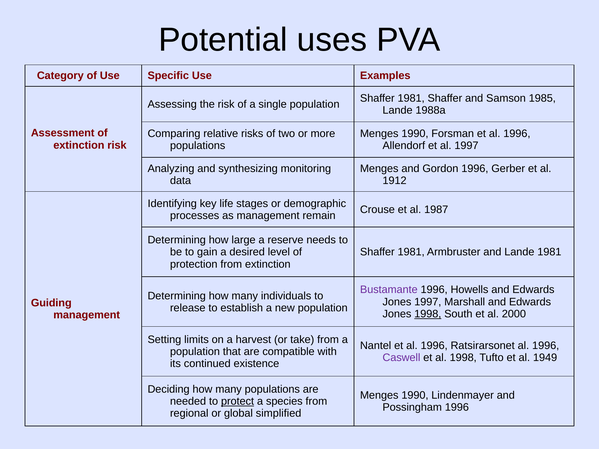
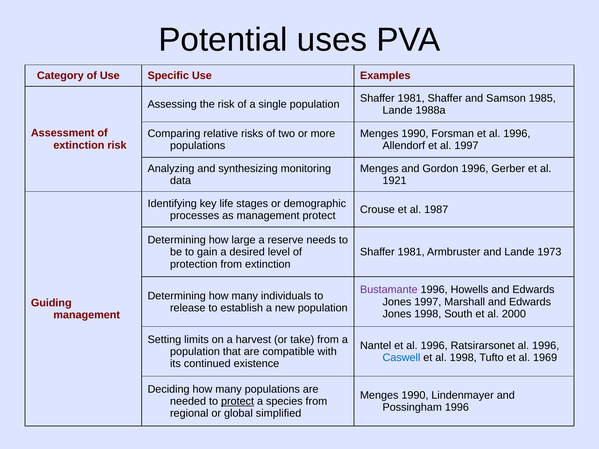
1912: 1912 -> 1921 (395, 181)
management remain: remain -> protect (319, 216)
Lande 1981: 1981 -> 1973 (549, 252)
1998 underline: present -> none (428, 314)
Caswell colour: purple -> blue (401, 358)
1949: 1949 -> 1969 (545, 358)
